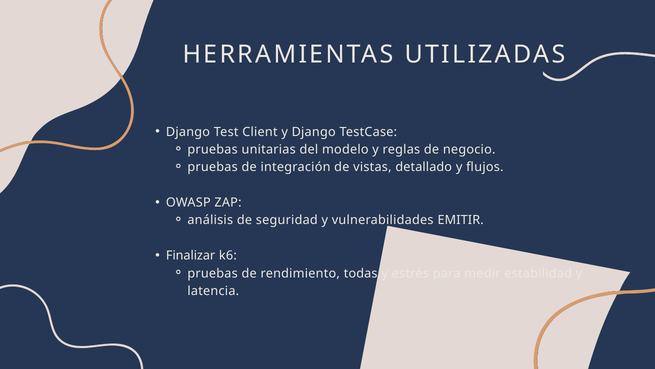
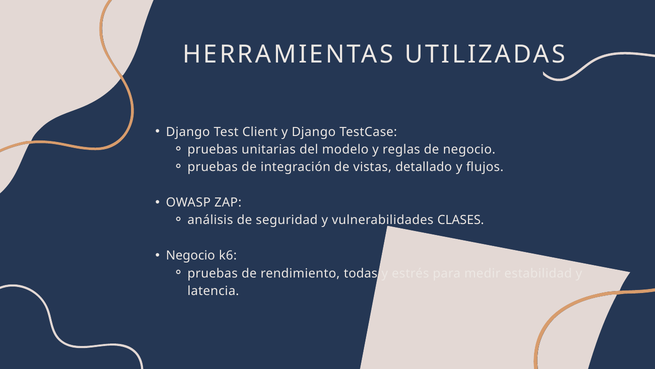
EMITIR: EMITIR -> CLASES (461, 220)
Finalizar: Finalizar -> Negocio (191, 255)
